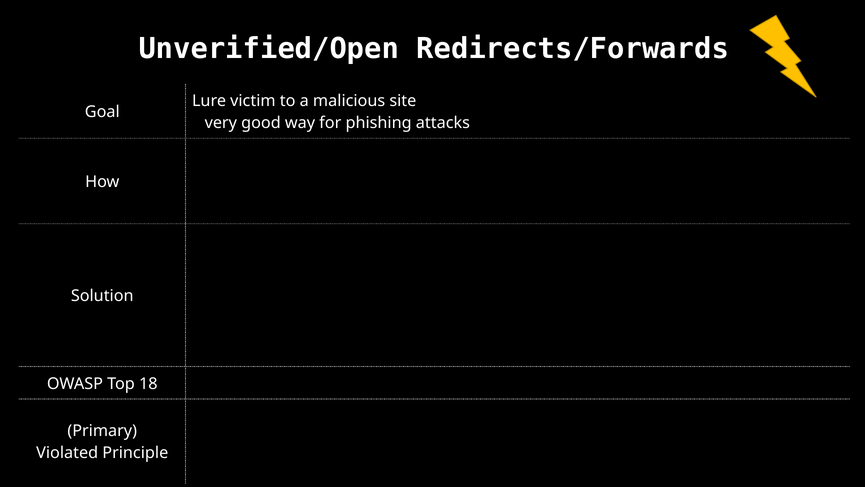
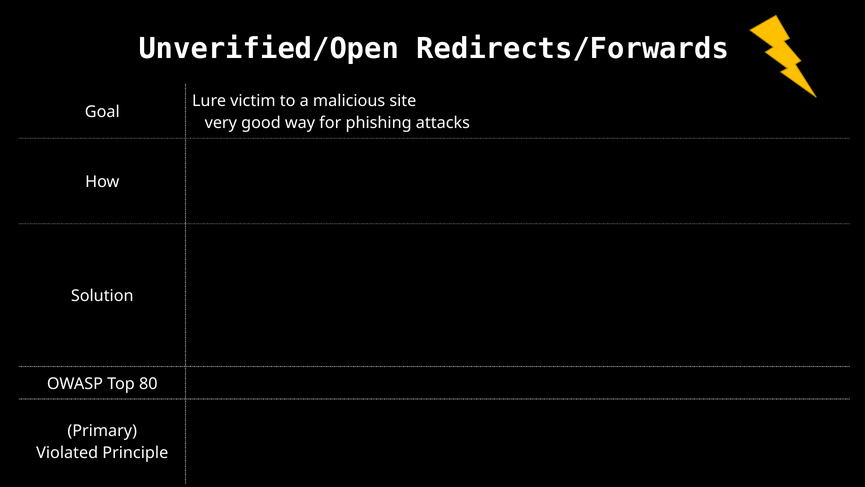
18: 18 -> 80 (148, 383)
